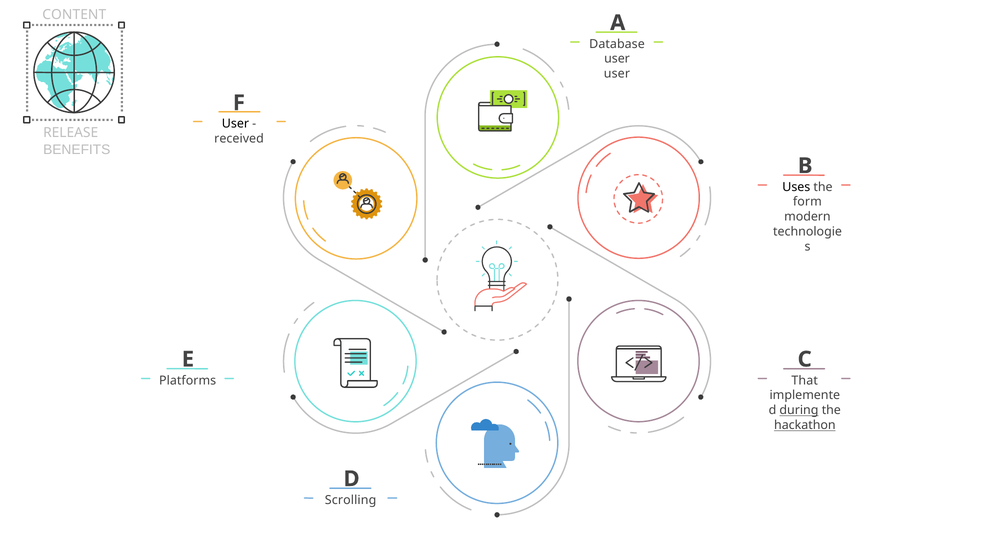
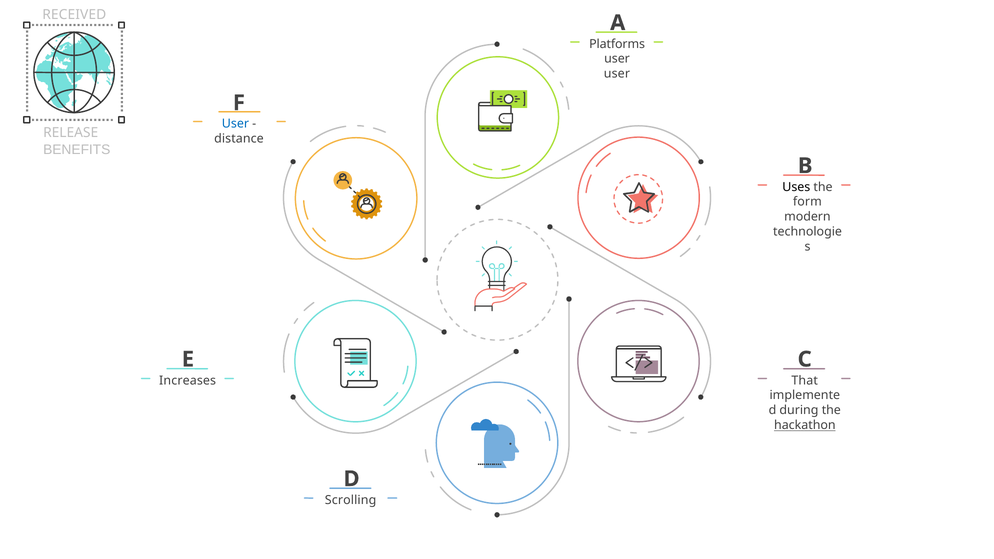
CONTENT: CONTENT -> RECEIVED (74, 15)
Database: Database -> Platforms (617, 44)
User colour: black -> blue (235, 124)
received: received -> distance (239, 138)
Platforms: Platforms -> Increases (188, 381)
during underline: present -> none (799, 410)
